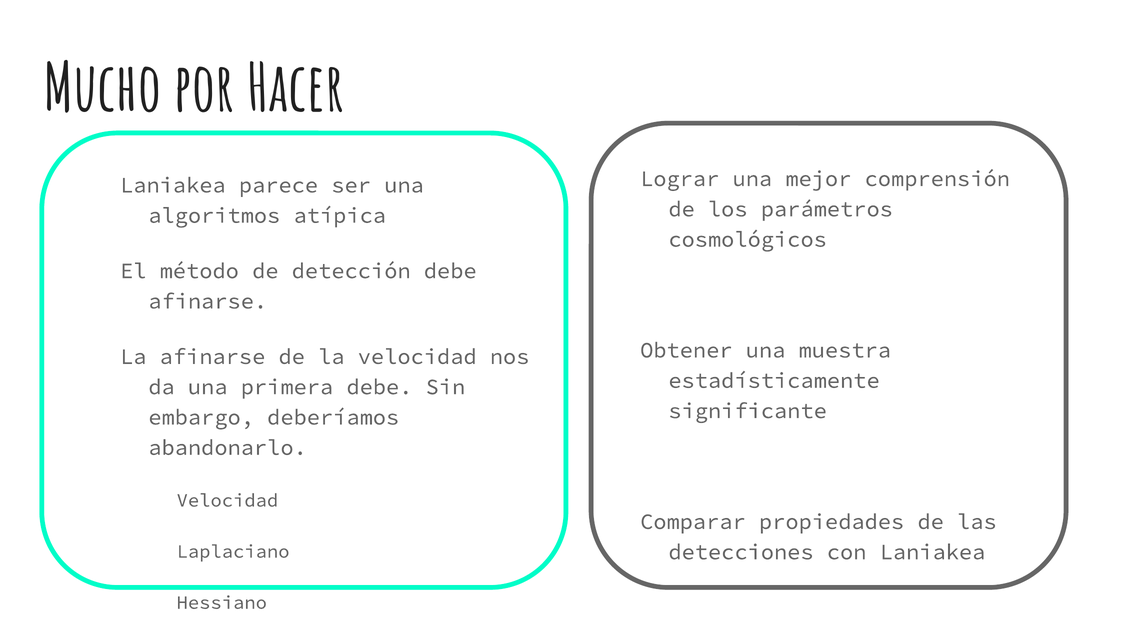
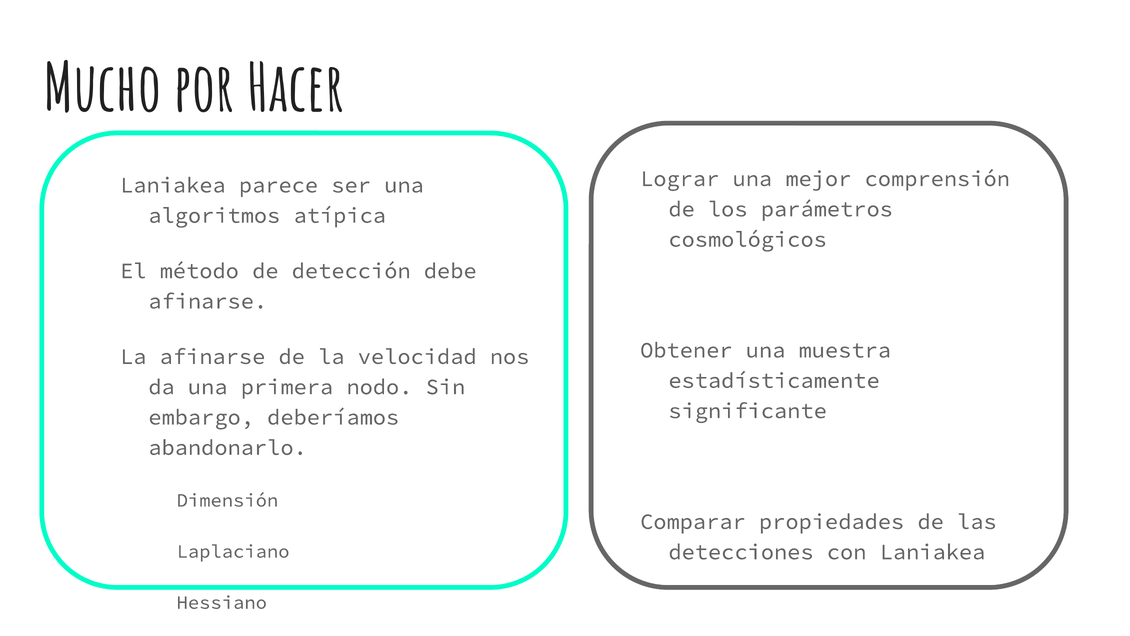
primera debe: debe -> nodo (379, 387)
Velocidad: Velocidad -> Dimensión (227, 500)
